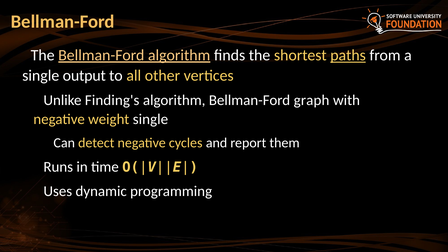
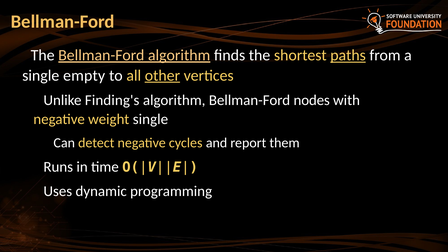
output: output -> empty (84, 75)
other underline: none -> present (162, 75)
graph: graph -> nodes (312, 100)
